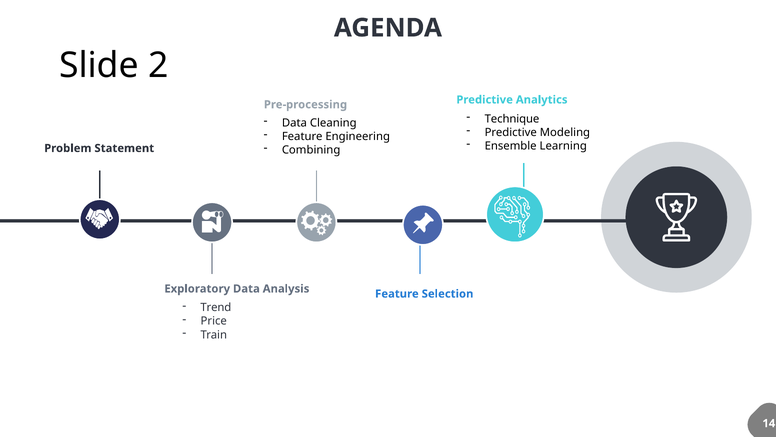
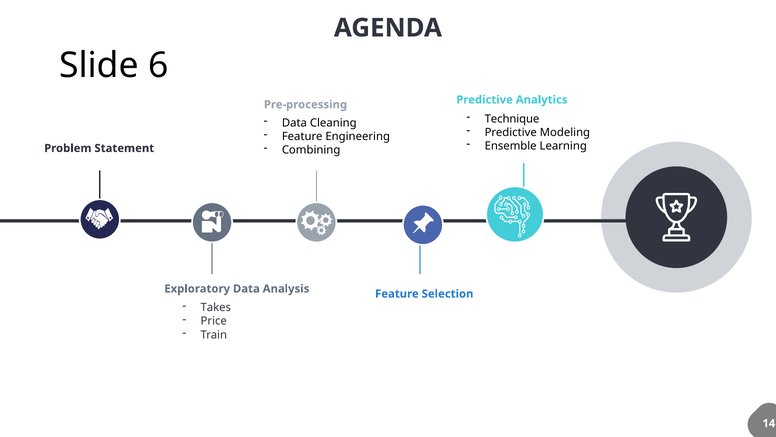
2: 2 -> 6 (158, 65)
Trend: Trend -> Takes (216, 307)
